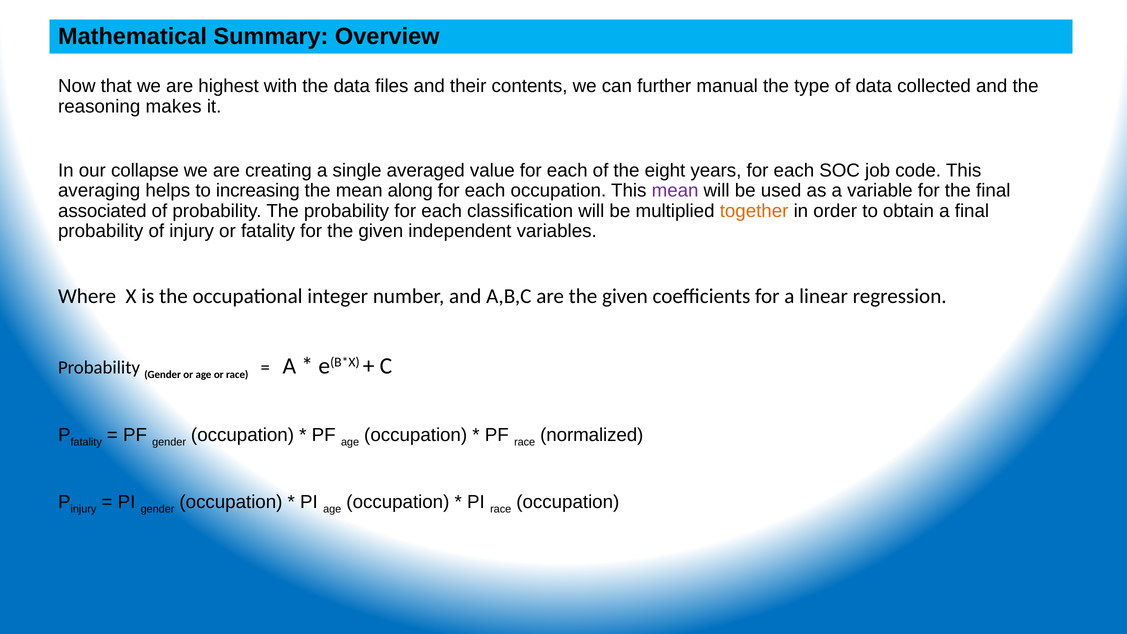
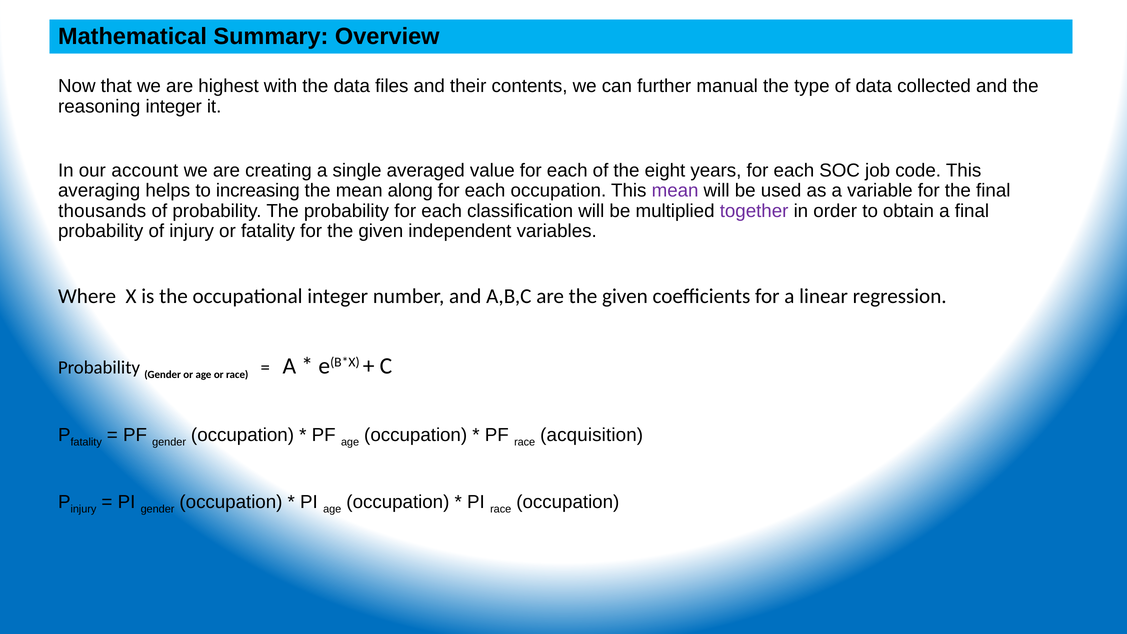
reasoning makes: makes -> integer (174, 106)
collapse: collapse -> account (145, 170)
associated: associated -> thousands (102, 211)
together colour: orange -> purple (754, 211)
normalized: normalized -> acquisition (592, 435)
